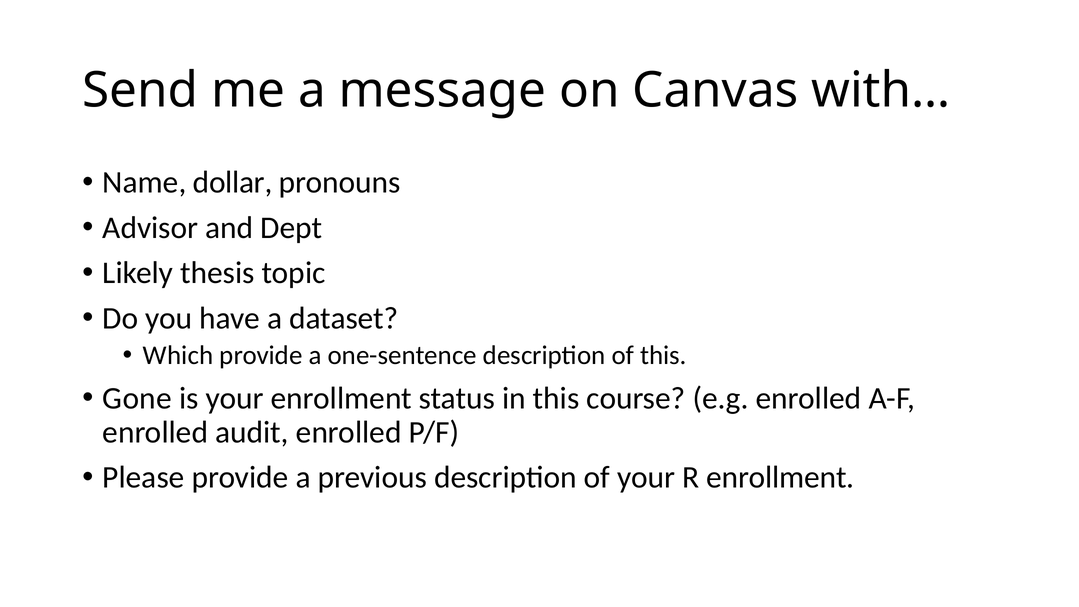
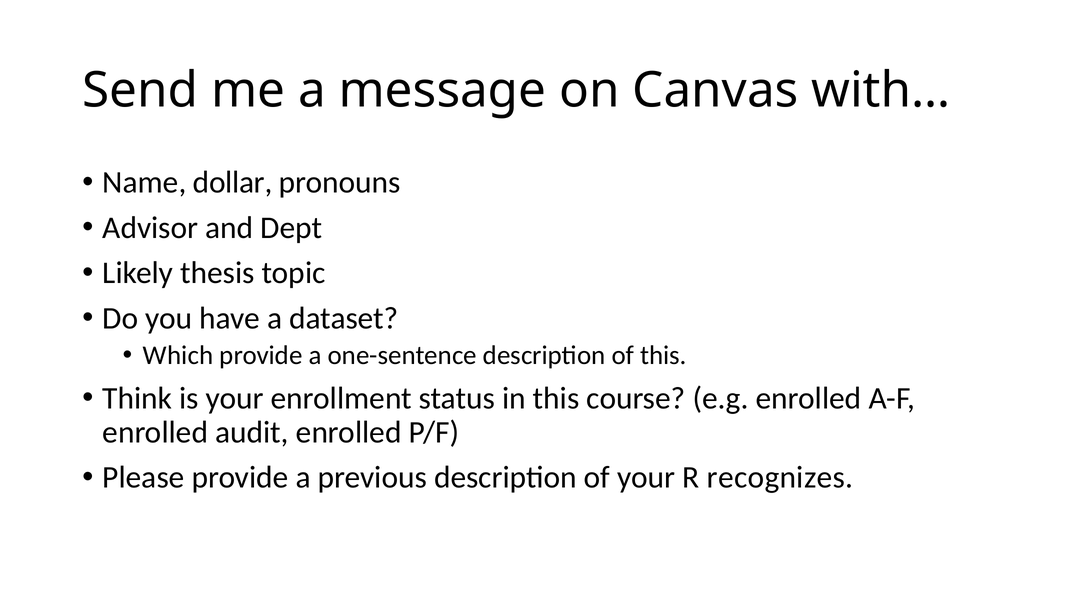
Gone: Gone -> Think (137, 398)
R enrollment: enrollment -> recognizes (780, 477)
